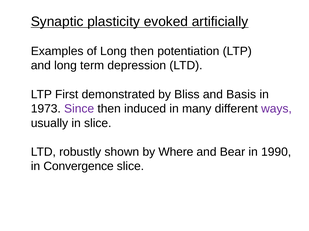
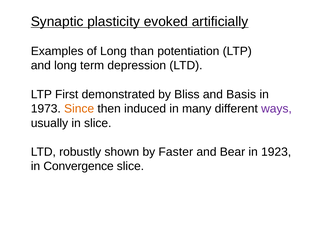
Long then: then -> than (142, 51)
Since colour: purple -> orange (79, 109)
Where: Where -> Faster (176, 152)
1990: 1990 -> 1923 (276, 152)
